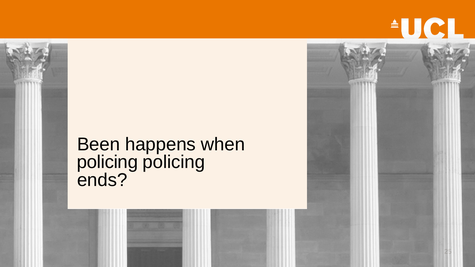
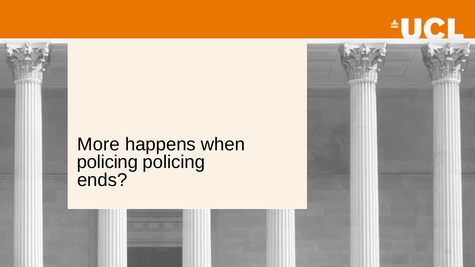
Been: Been -> More (98, 145)
